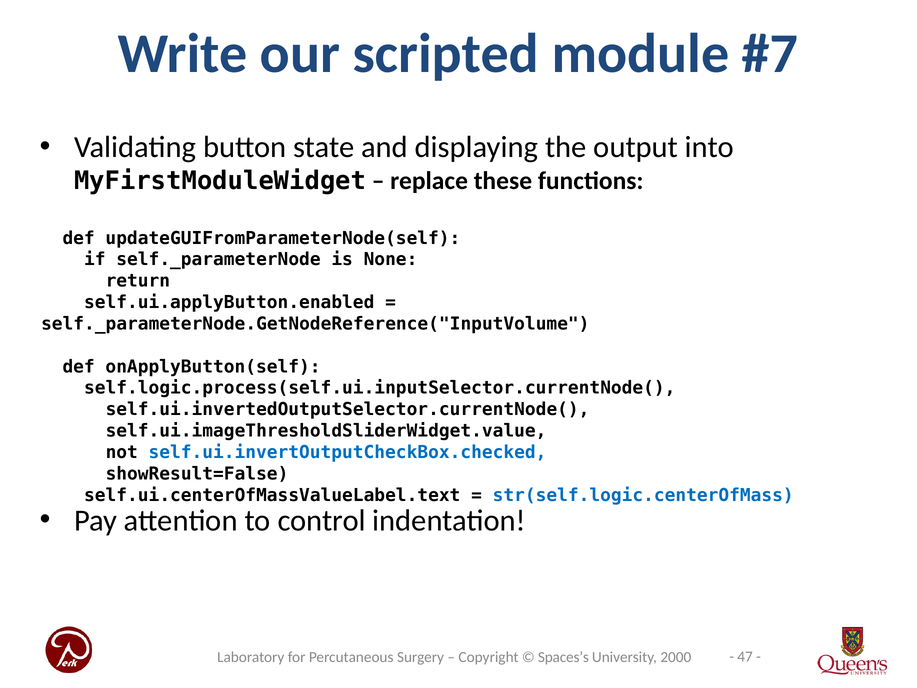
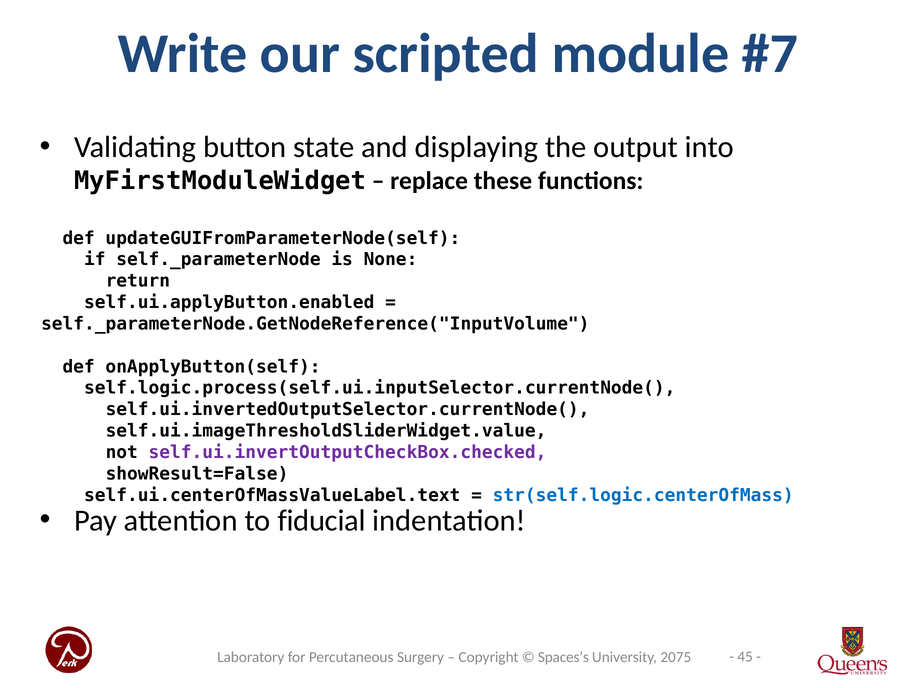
self.ui.invertOutputCheckBox.checked colour: blue -> purple (347, 452)
control: control -> fiducial (322, 520)
47: 47 -> 45 (745, 657)
2000: 2000 -> 2075 (676, 657)
